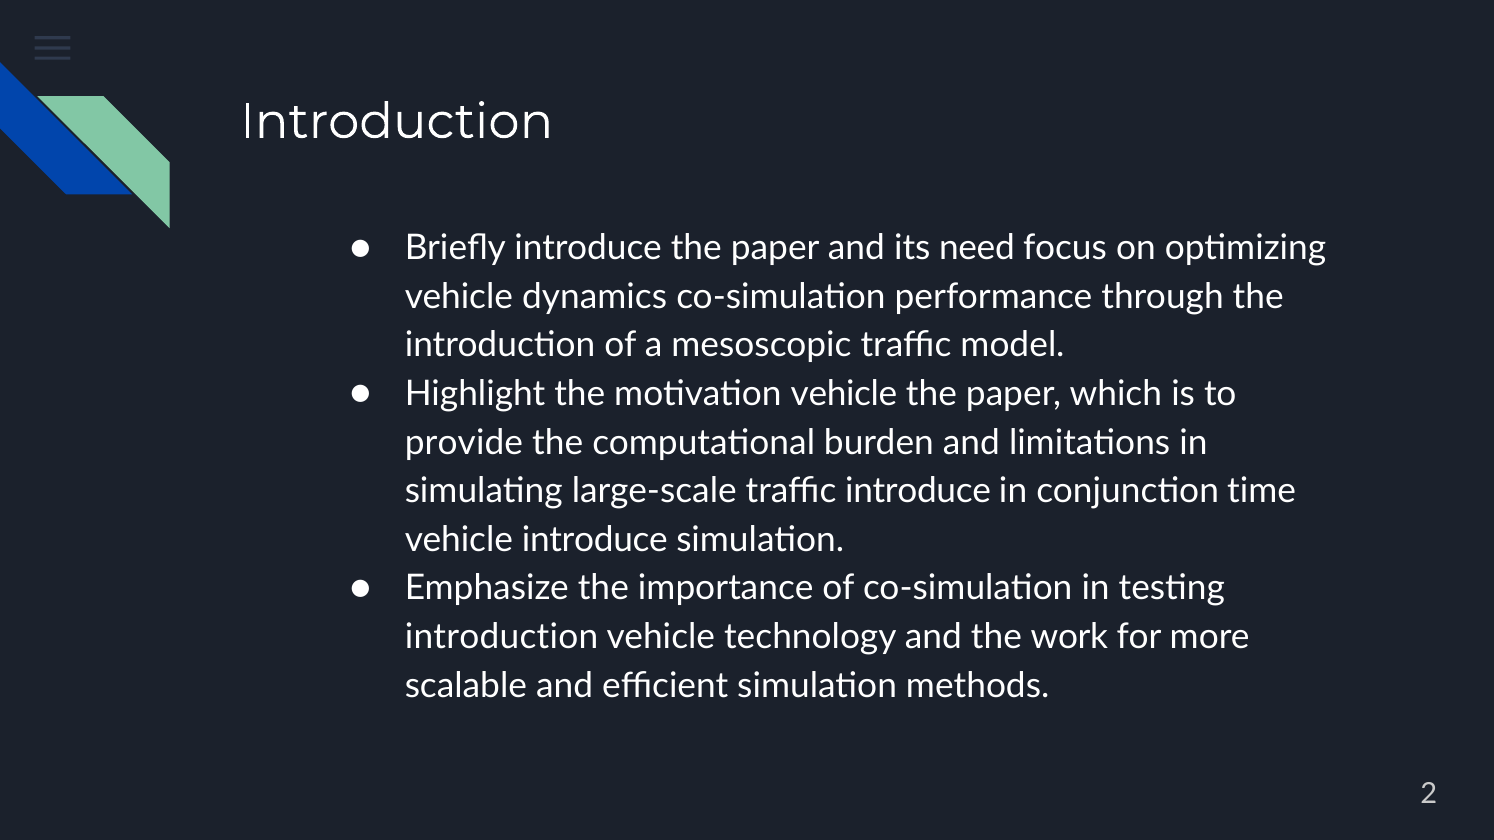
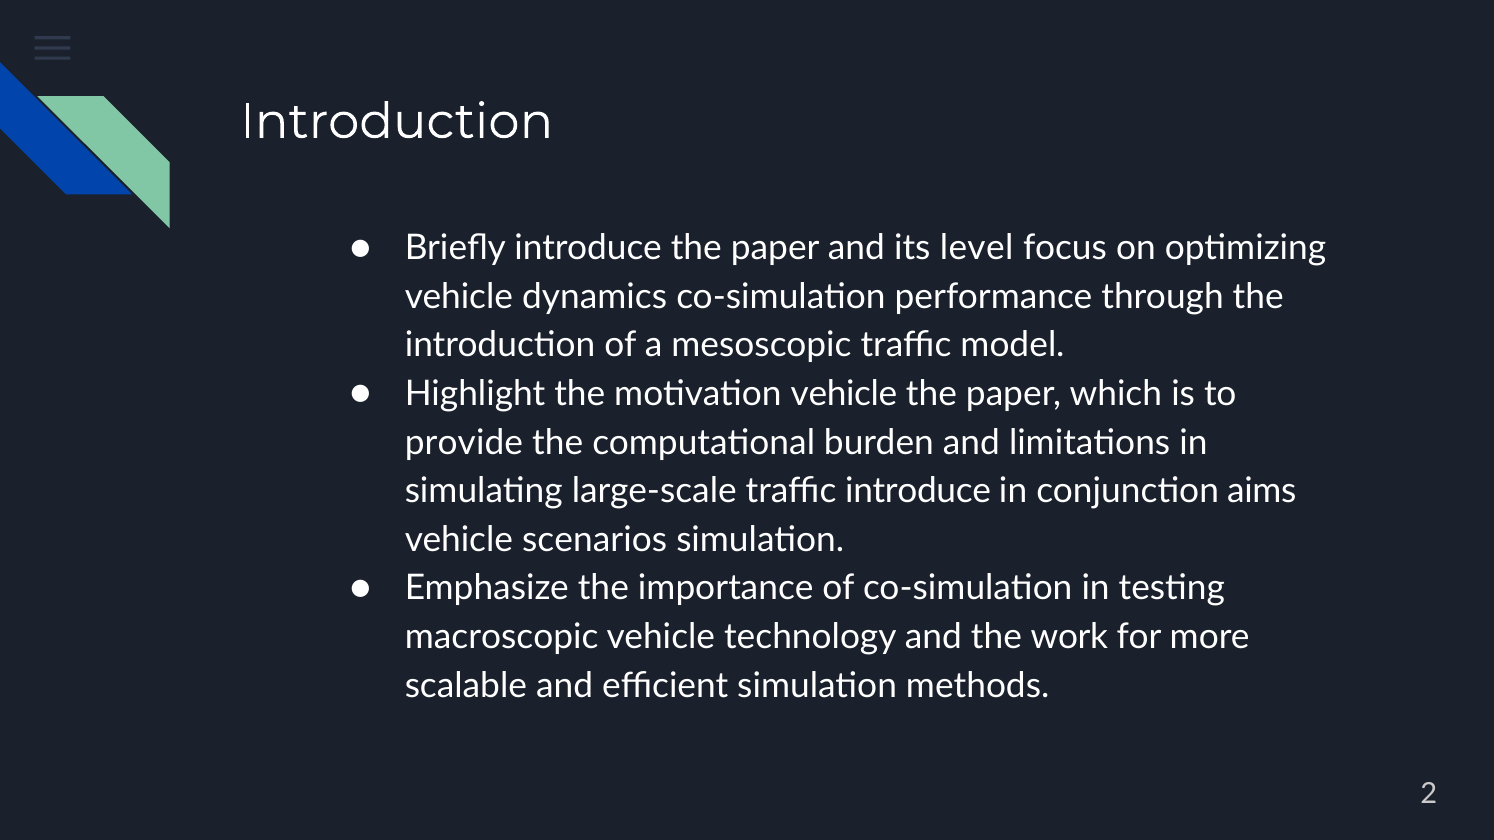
need: need -> level (977, 248)
time: time -> aims (1262, 491)
vehicle introduce: introduce -> scenarios (595, 540)
introduction: introduction -> macroscopic (502, 637)
